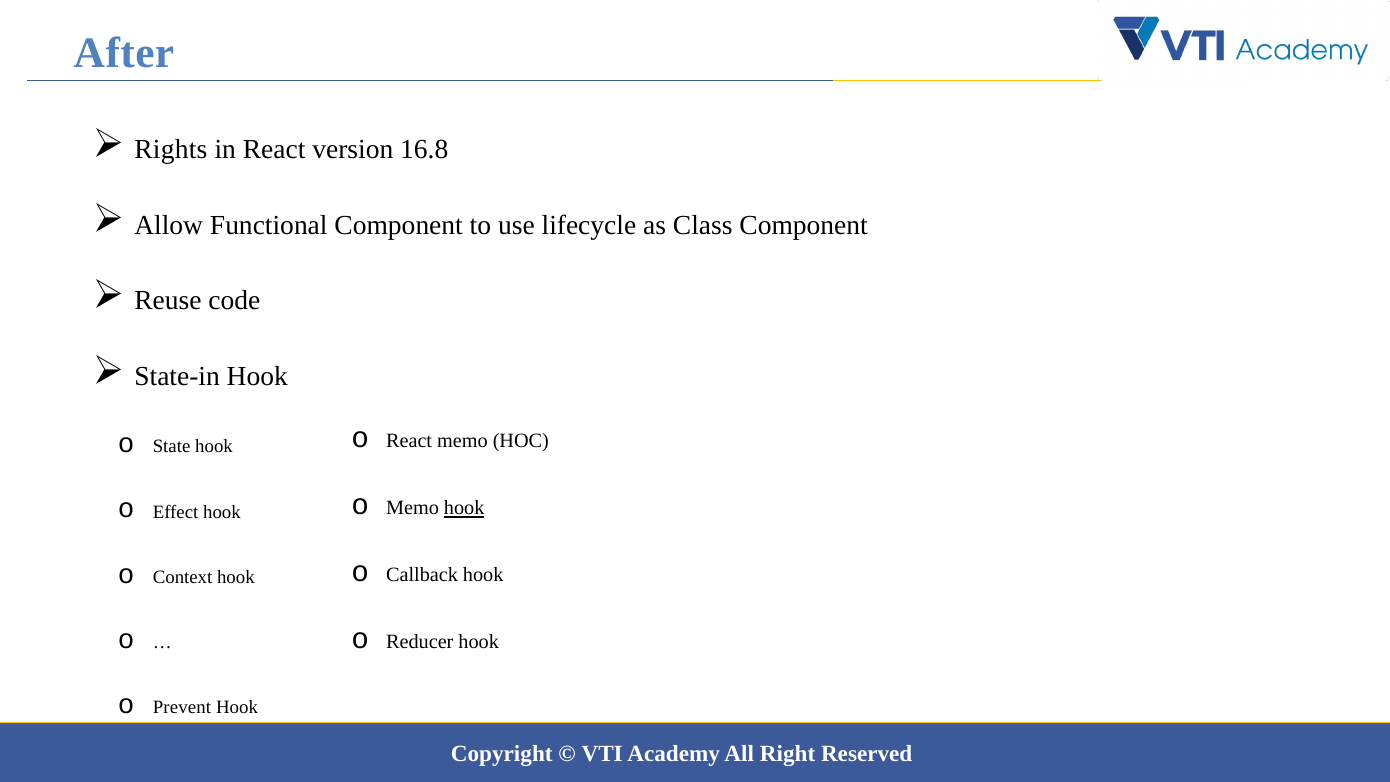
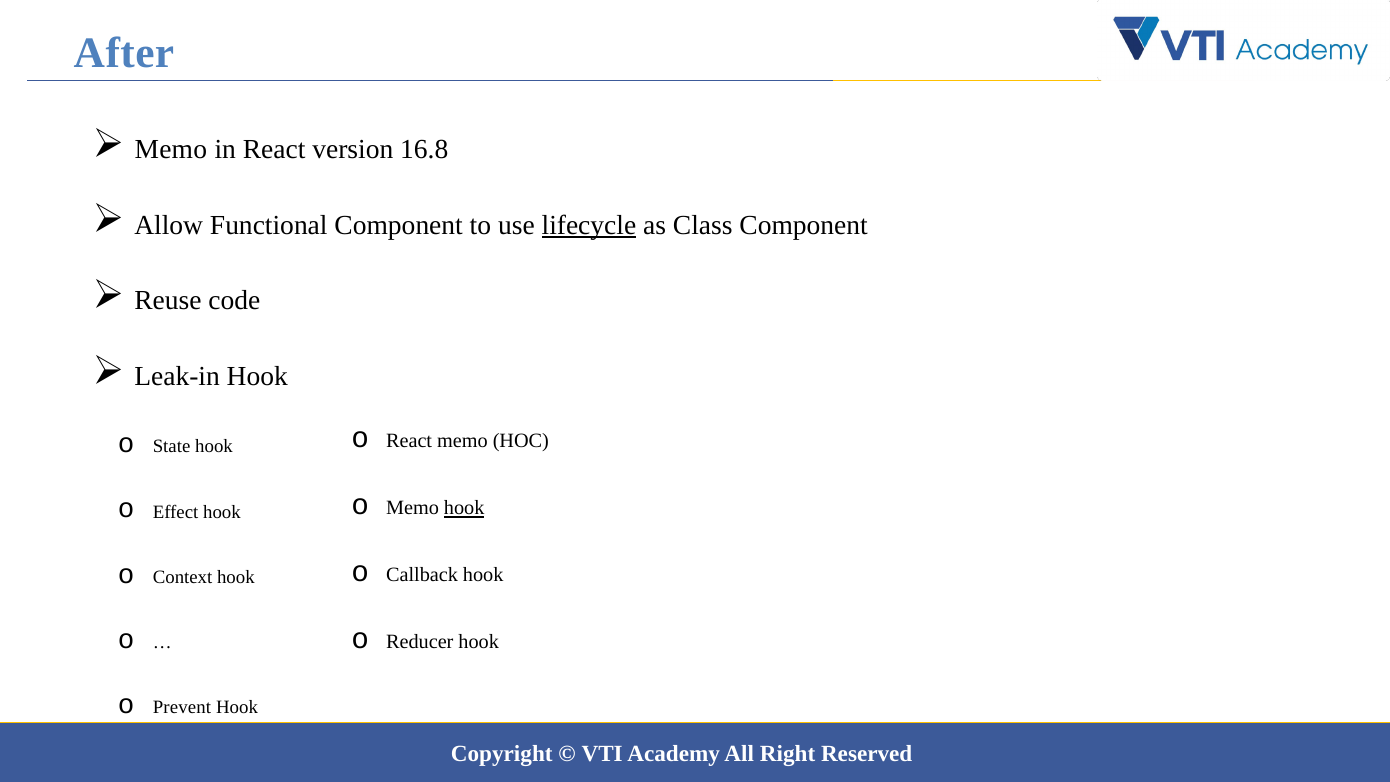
Rights: Rights -> Memo (171, 149)
lifecycle underline: none -> present (589, 225)
State-in: State-in -> Leak-in (177, 377)
